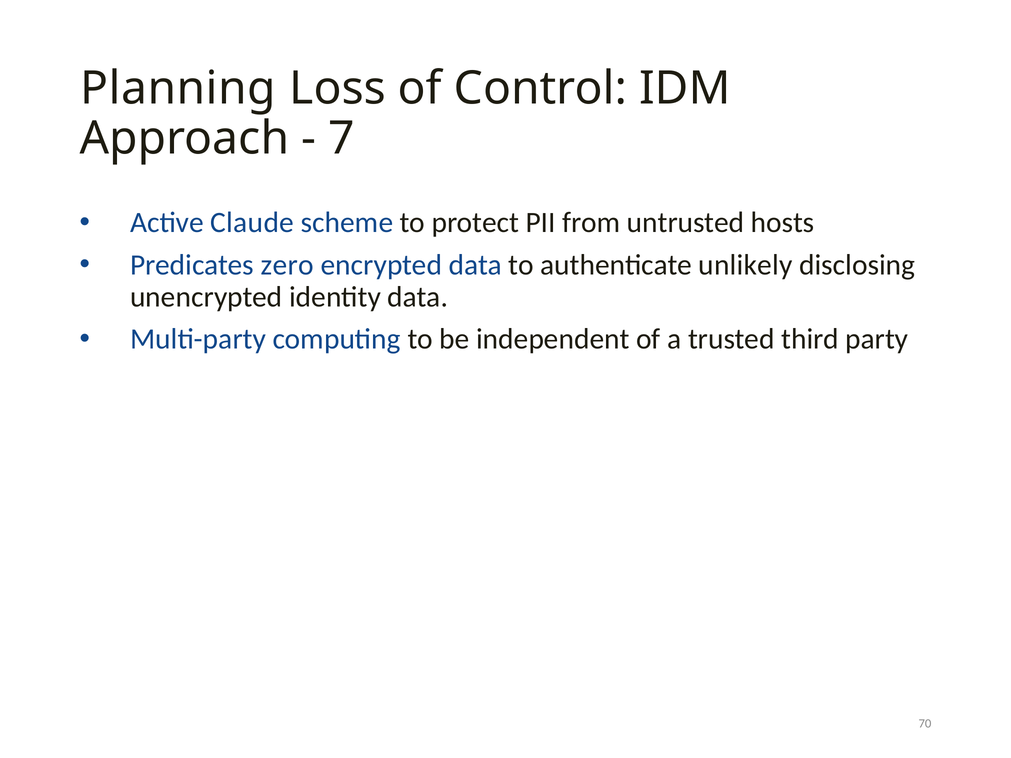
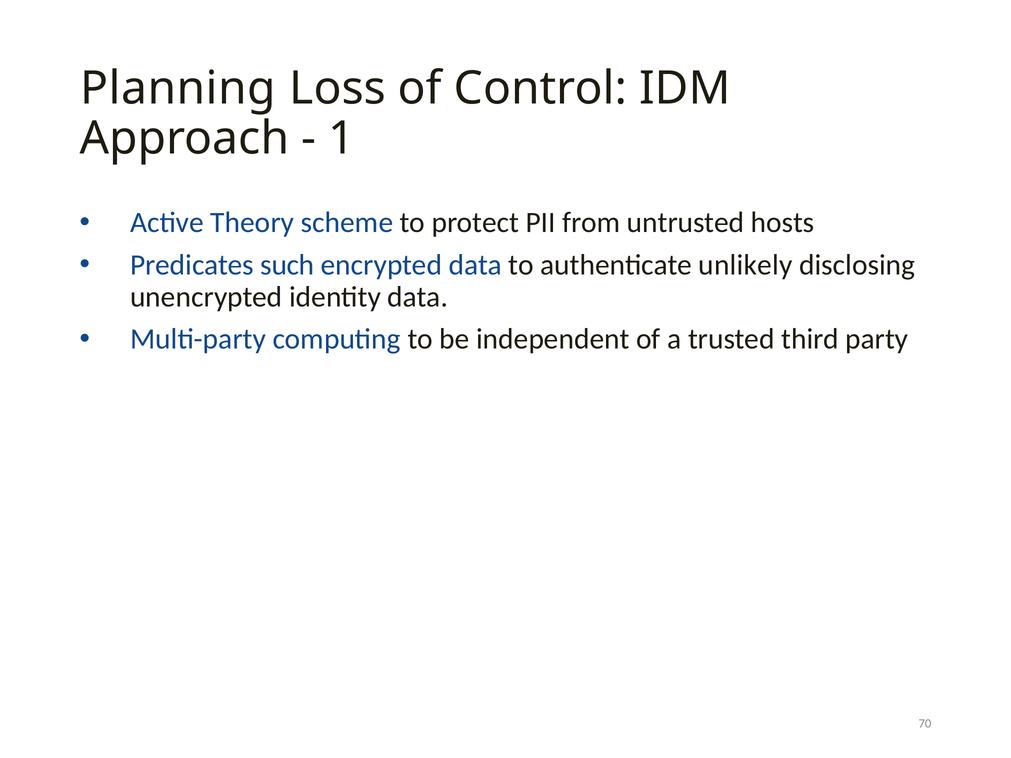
7: 7 -> 1 (341, 138)
Claude: Claude -> Theory (252, 223)
zero: zero -> such (287, 265)
